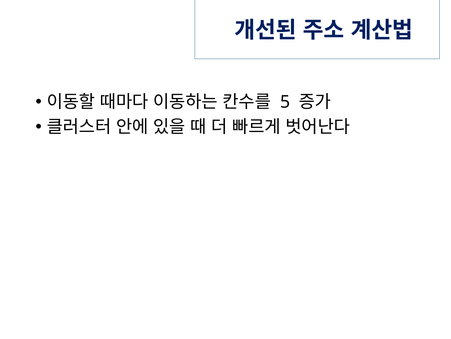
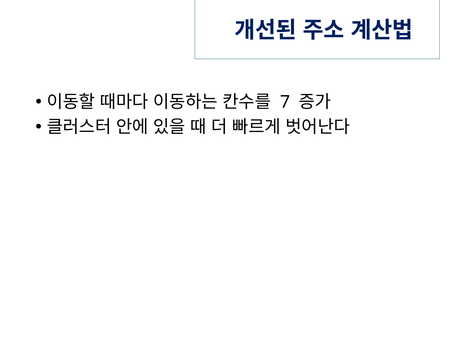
5: 5 -> 7 (285, 102)
